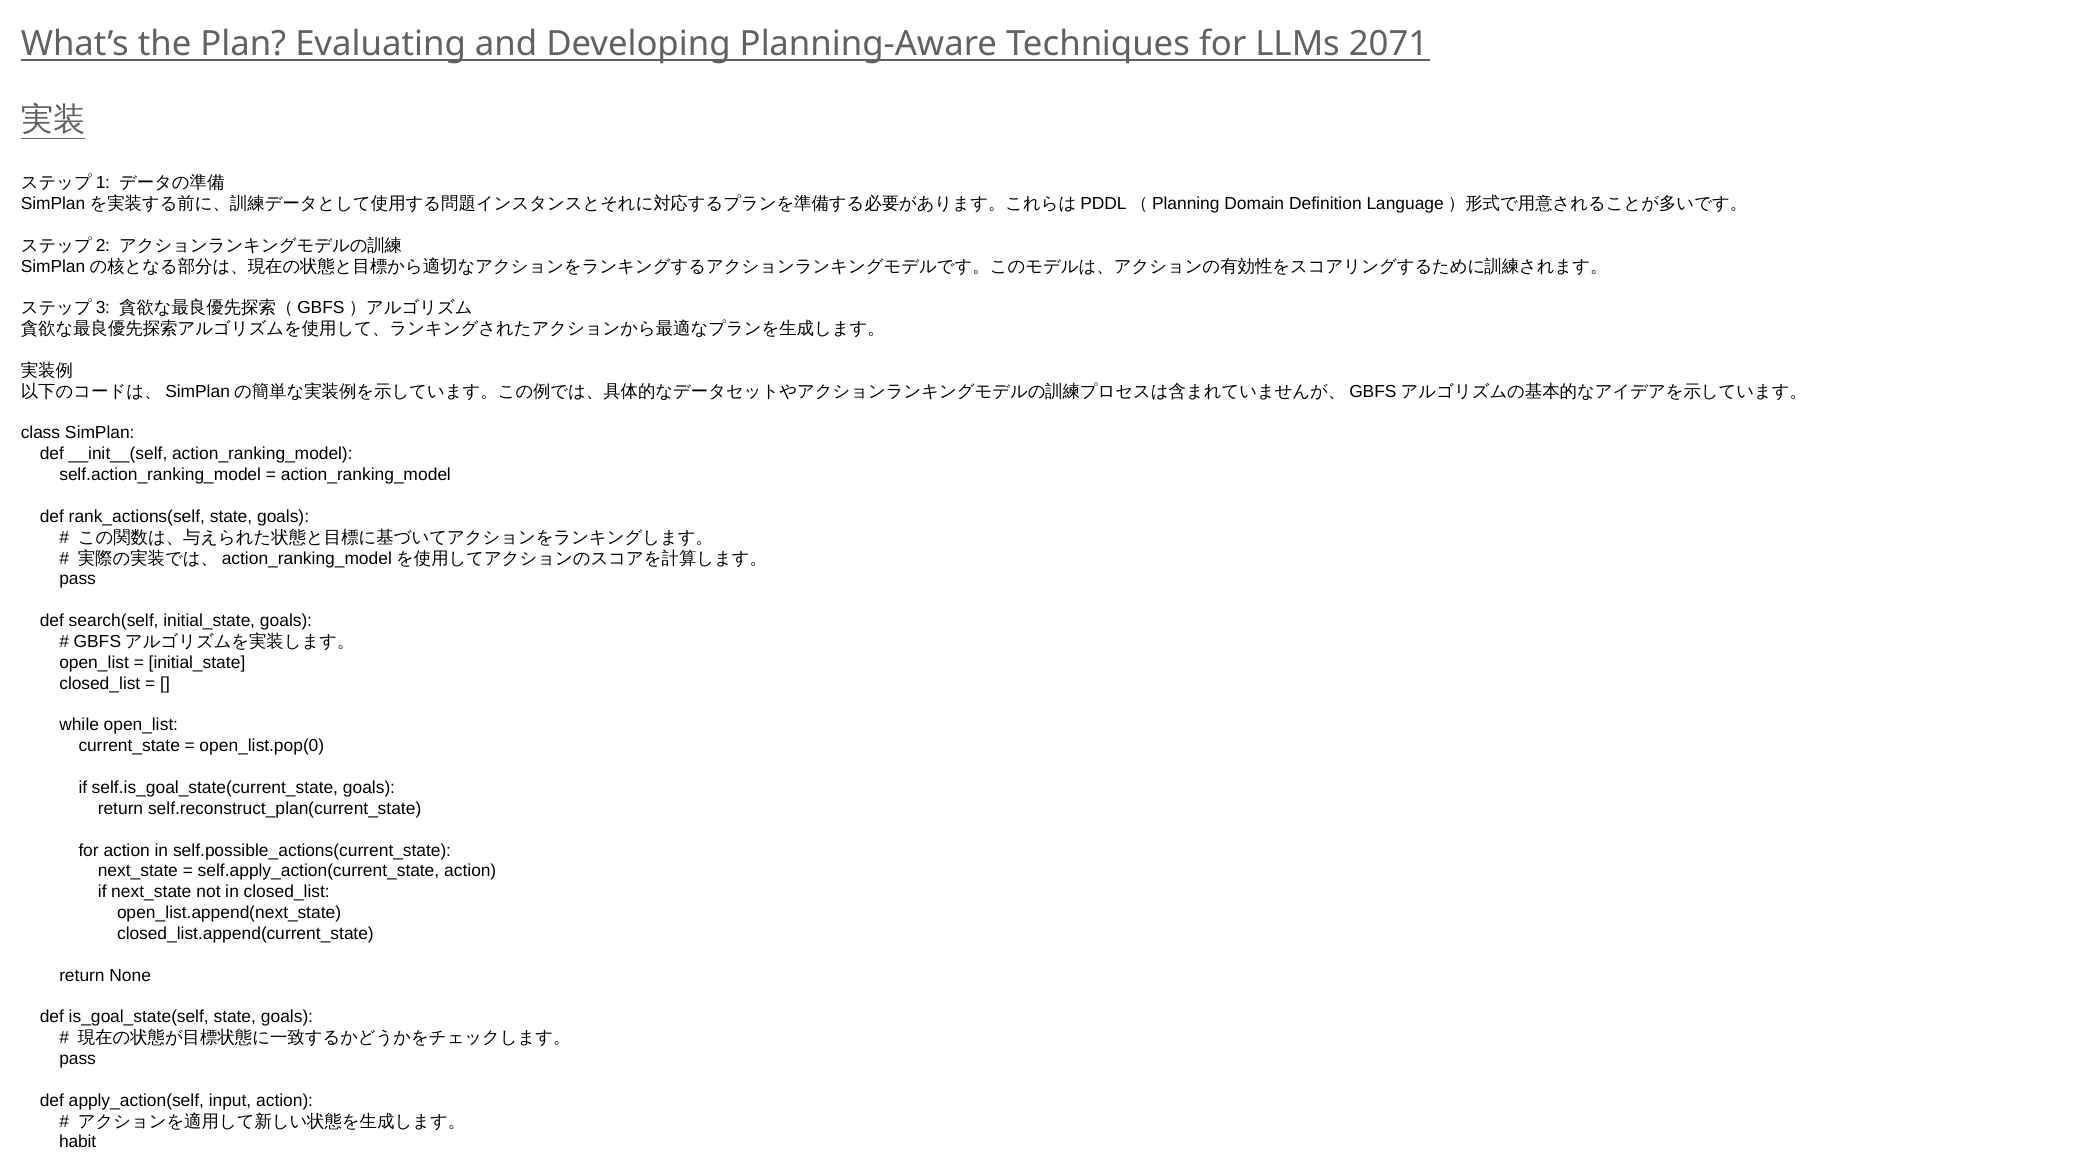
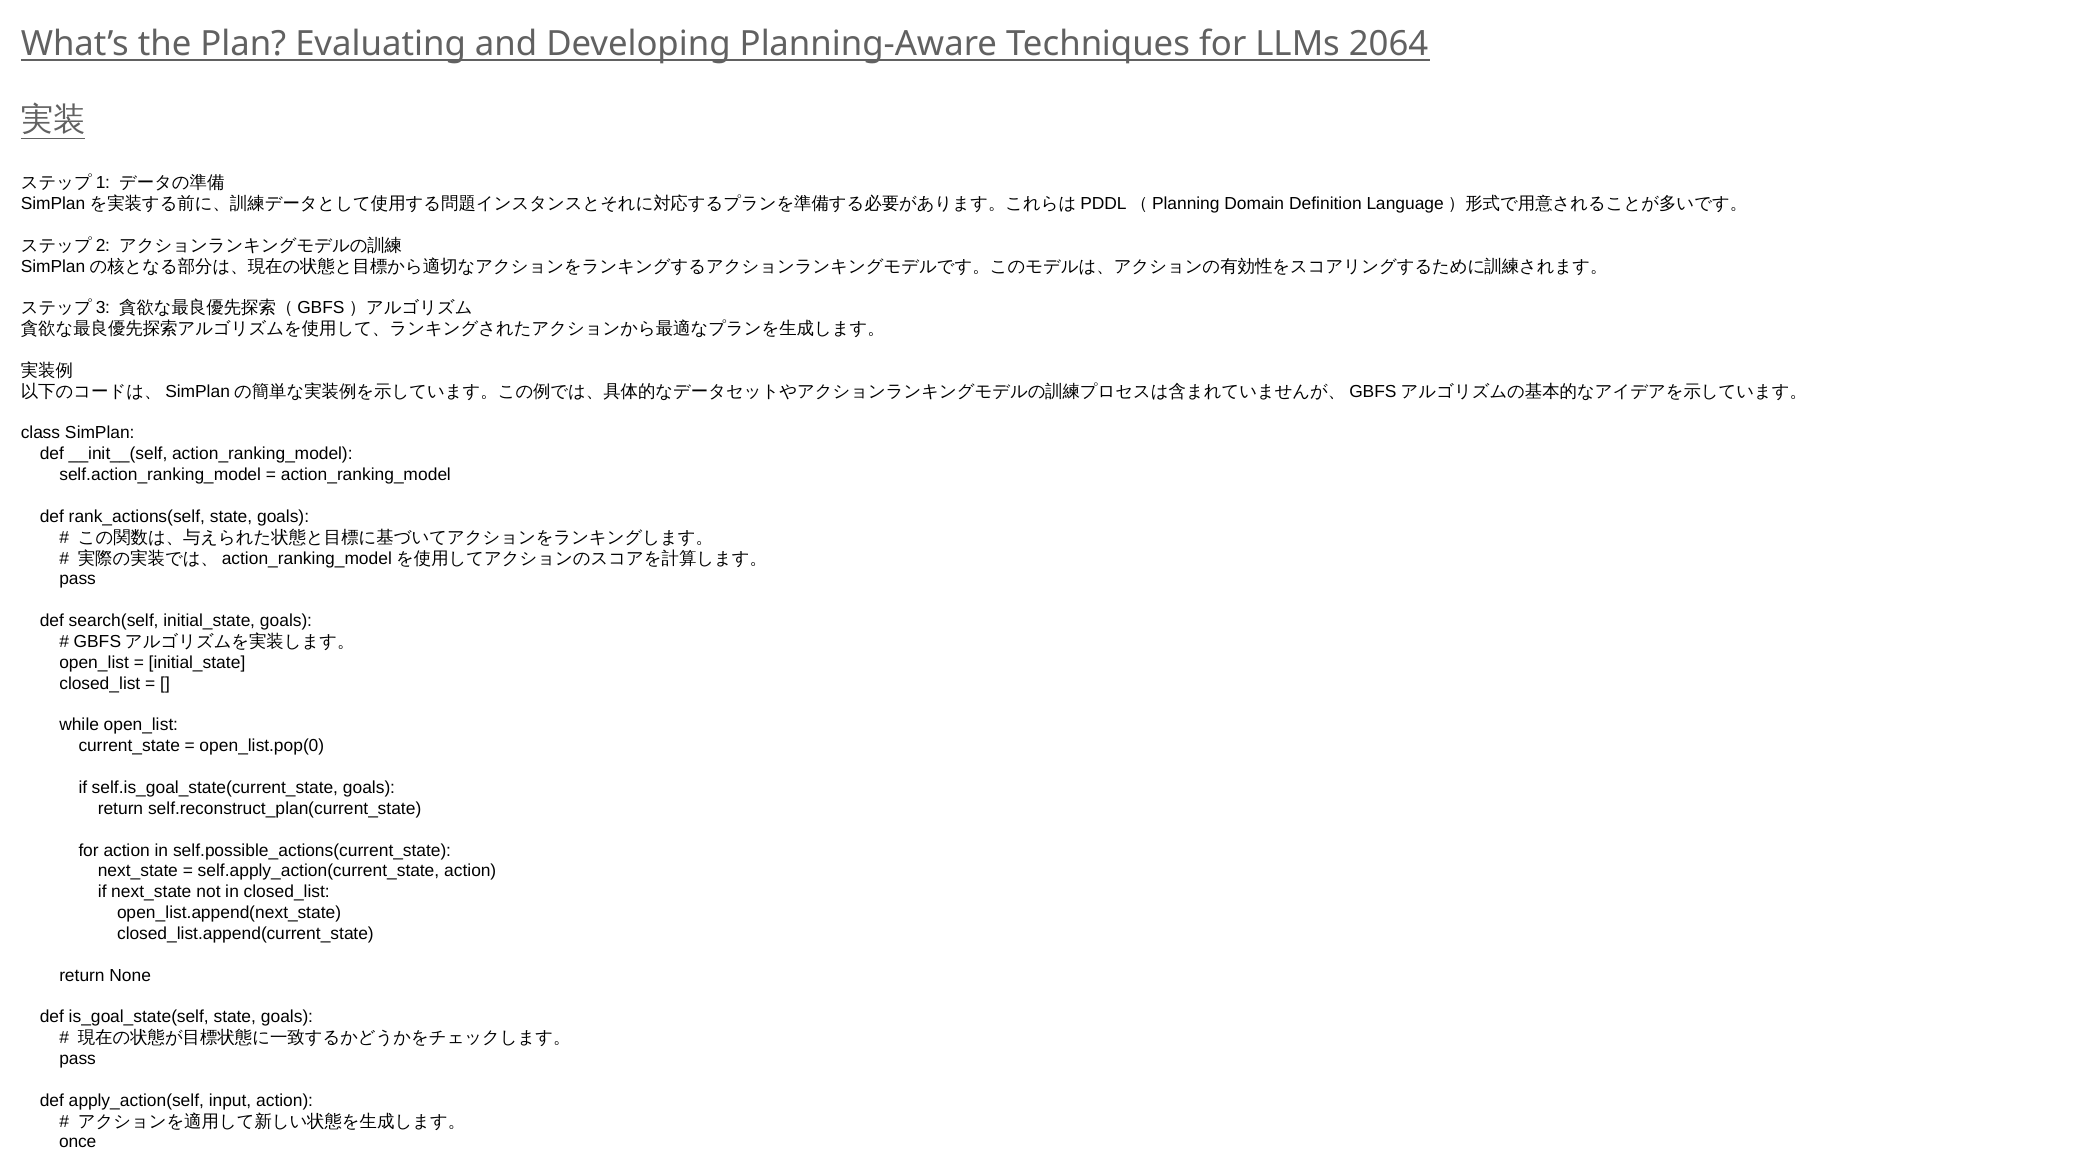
2071: 2071 -> 2064 (1389, 44)
habit: habit -> once (78, 1143)
